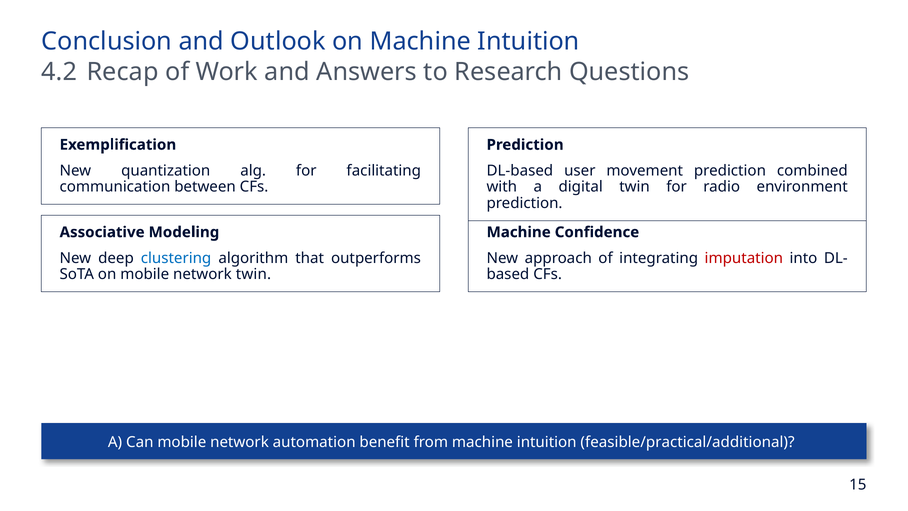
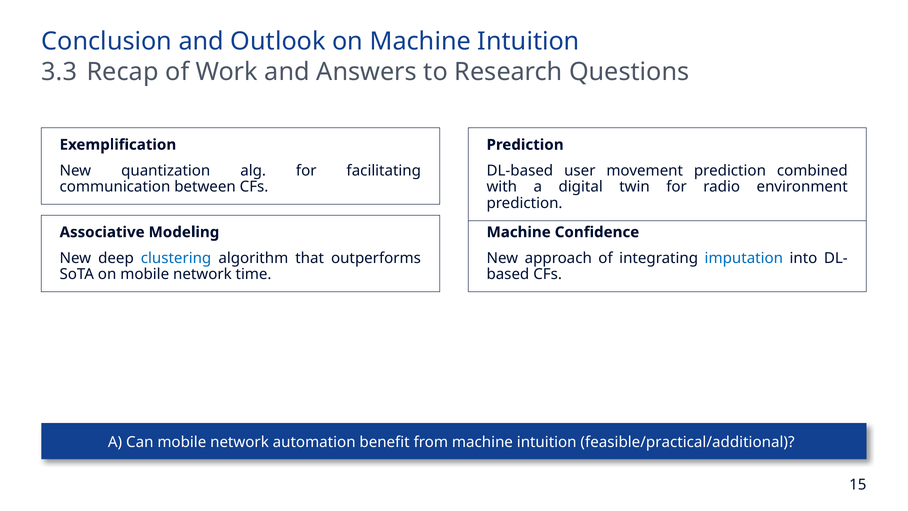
4.2: 4.2 -> 3.3 (59, 72)
imputation colour: red -> blue (744, 258)
network twin: twin -> time (254, 274)
